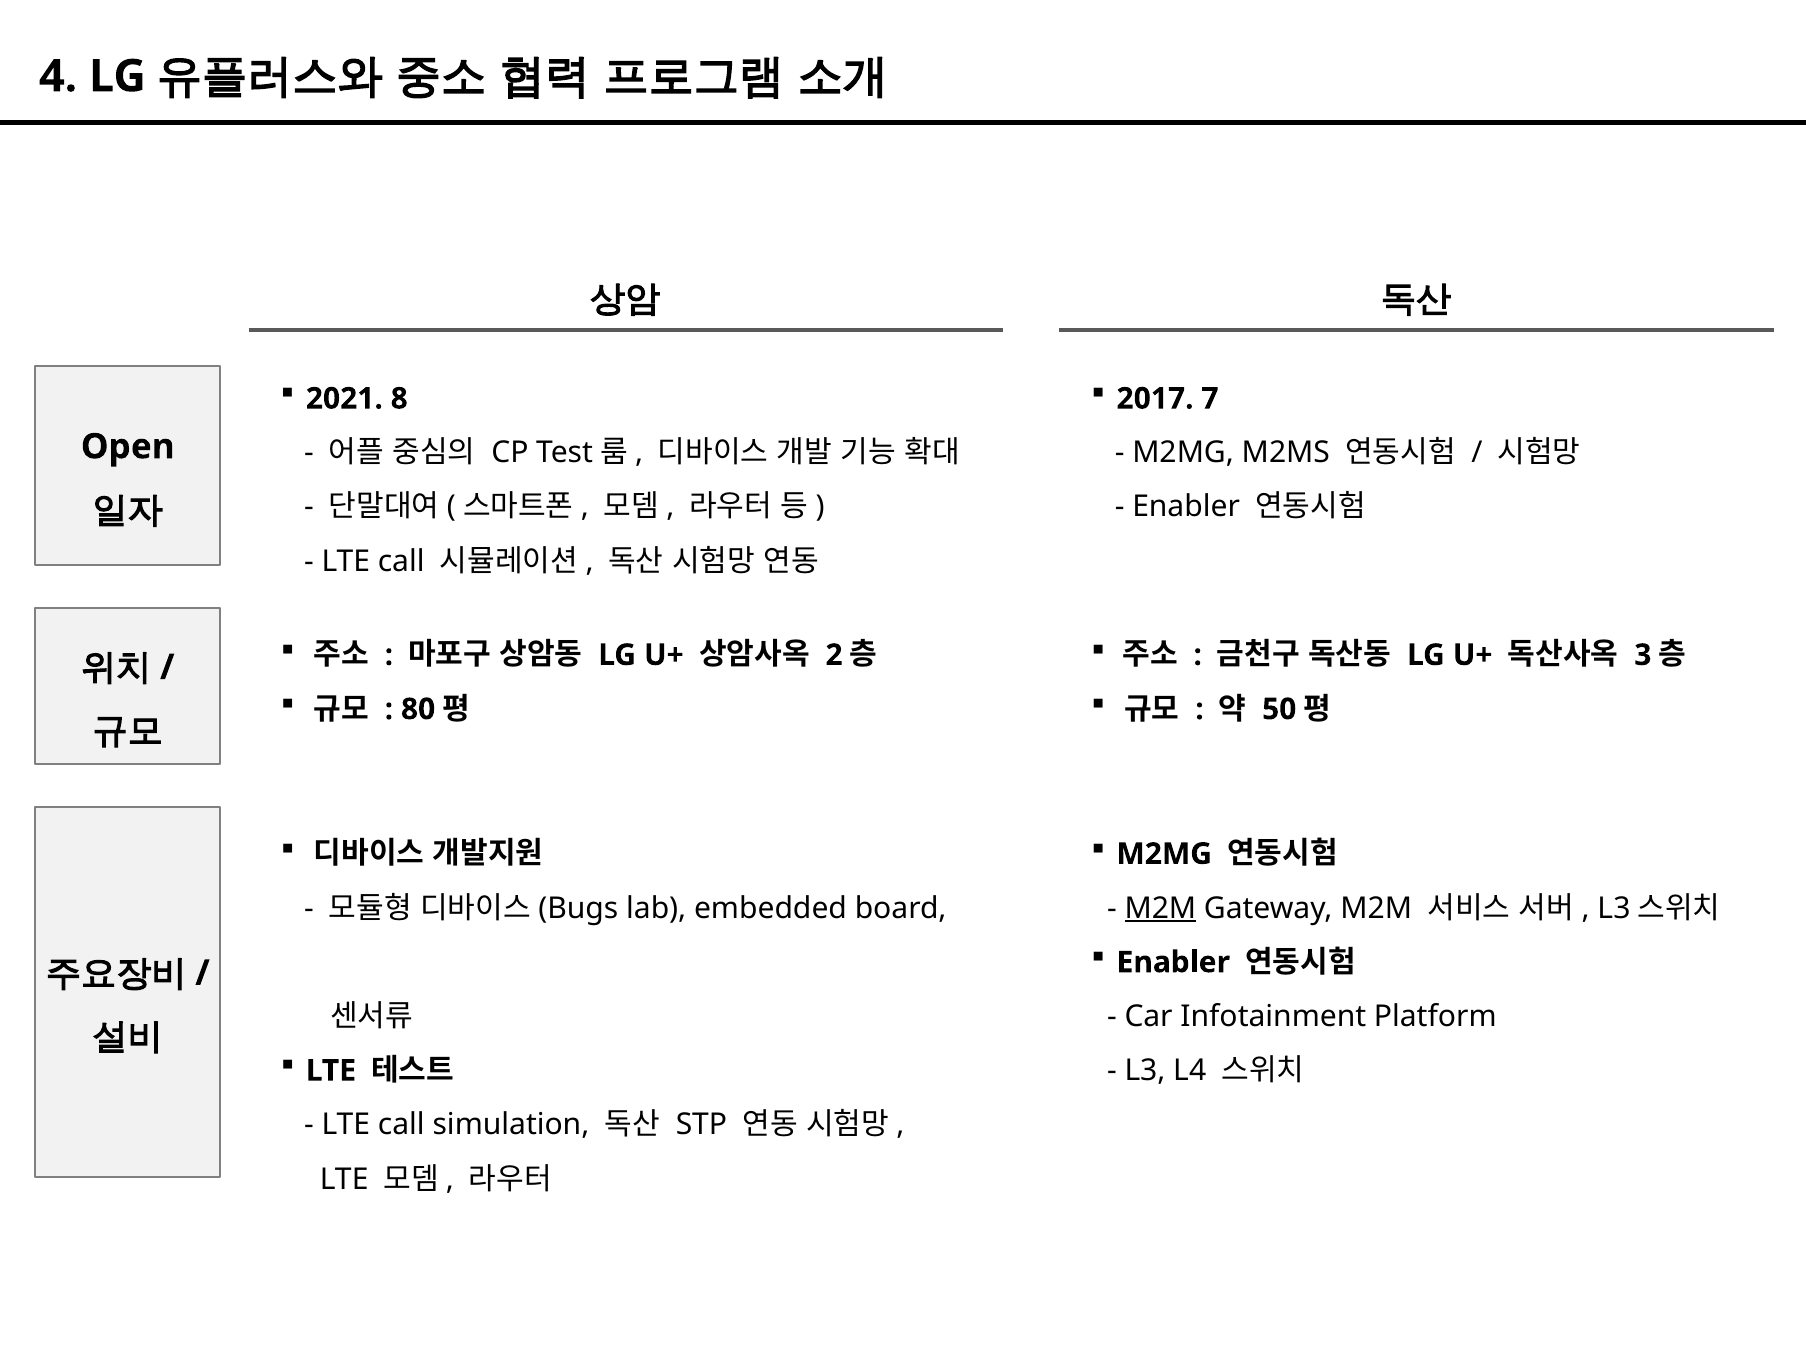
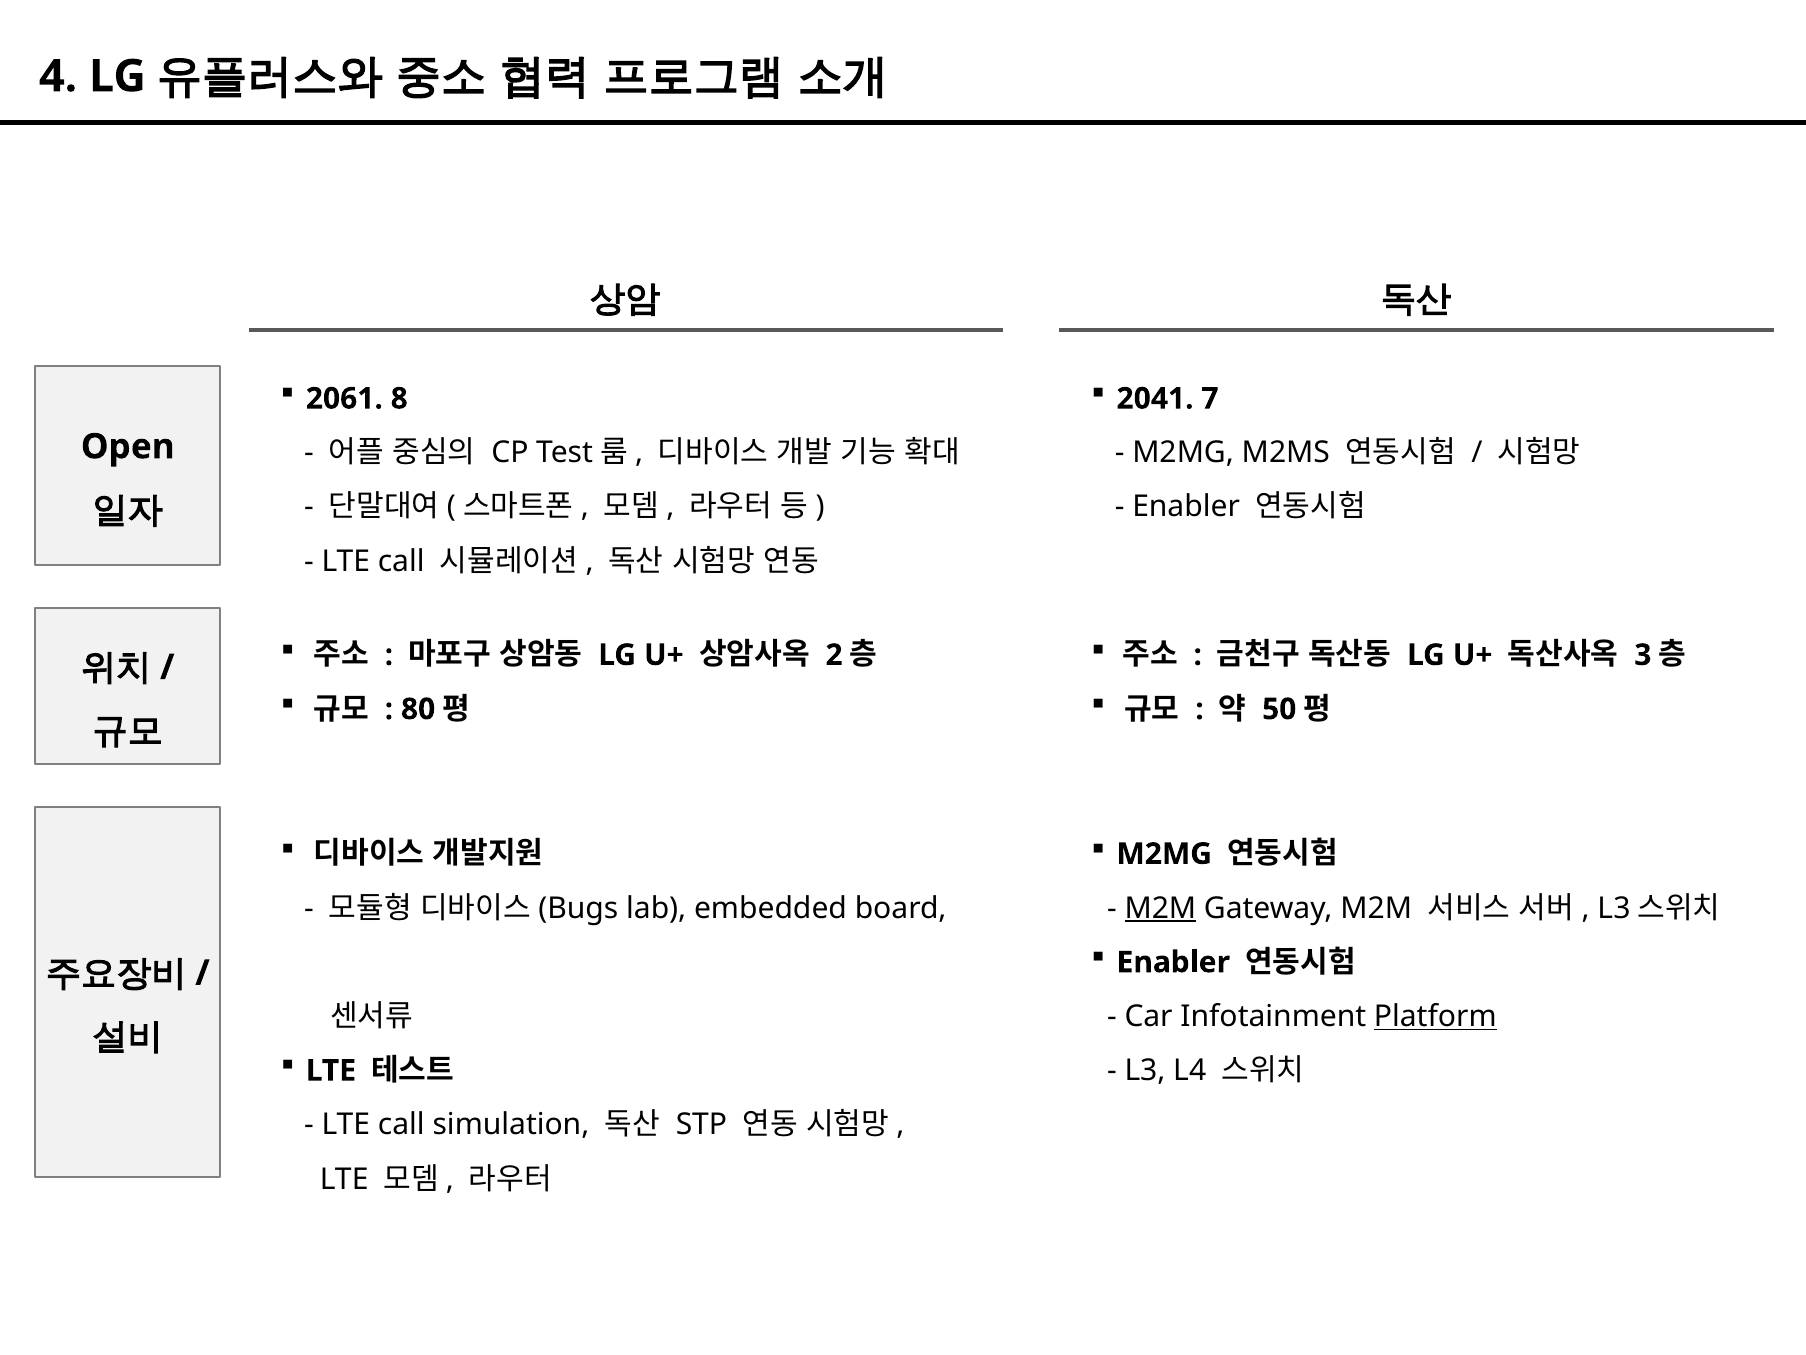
2021: 2021 -> 2061 (344, 398)
2017: 2017 -> 2041 (1155, 398)
Platform underline: none -> present (1435, 1016)
